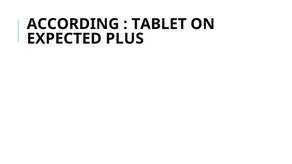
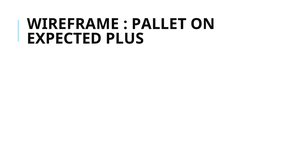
ACCORDING: ACCORDING -> WIREFRAME (73, 24)
TABLET: TABLET -> PALLET (159, 24)
